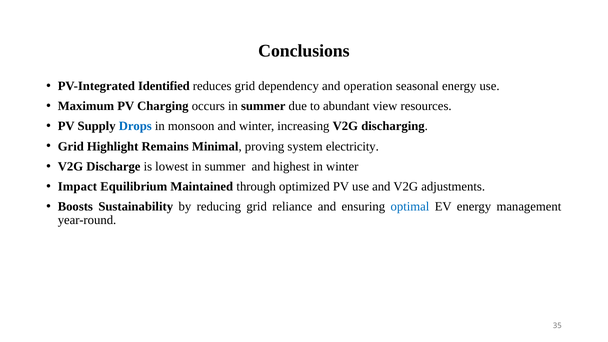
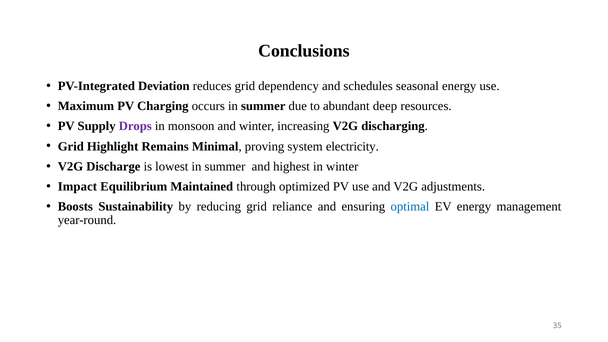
Identified: Identified -> Deviation (164, 86)
operation: operation -> schedules (368, 86)
view: view -> deep (385, 106)
Drops colour: blue -> purple (135, 126)
